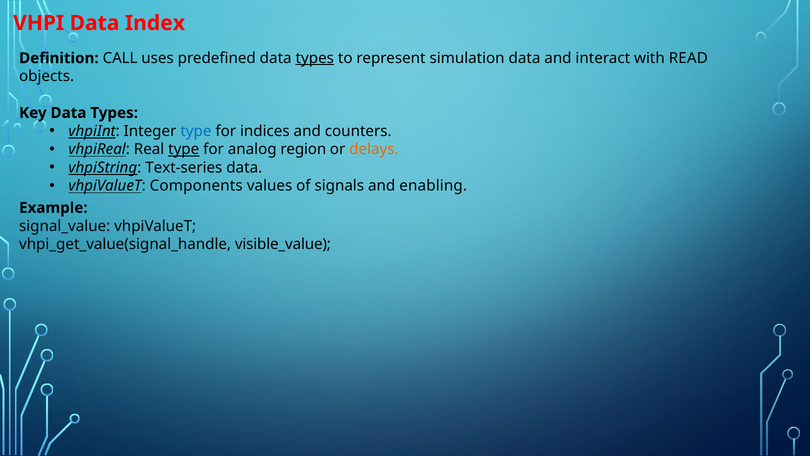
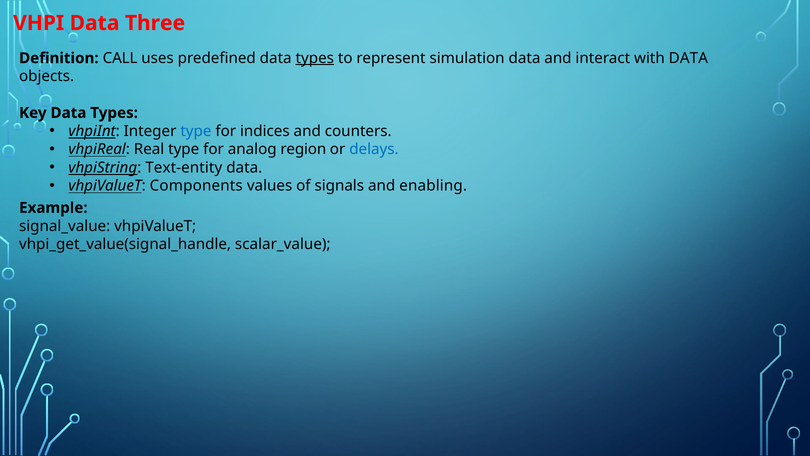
Index: Index -> Three (155, 23)
with READ: READ -> DATA (688, 58)
type underline: present -> none (184, 149)
delays colour: orange -> blue (374, 149)
Text-series: Text-series -> Text-entity (184, 167)
visible_value: visible_value -> scalar_value (283, 244)
